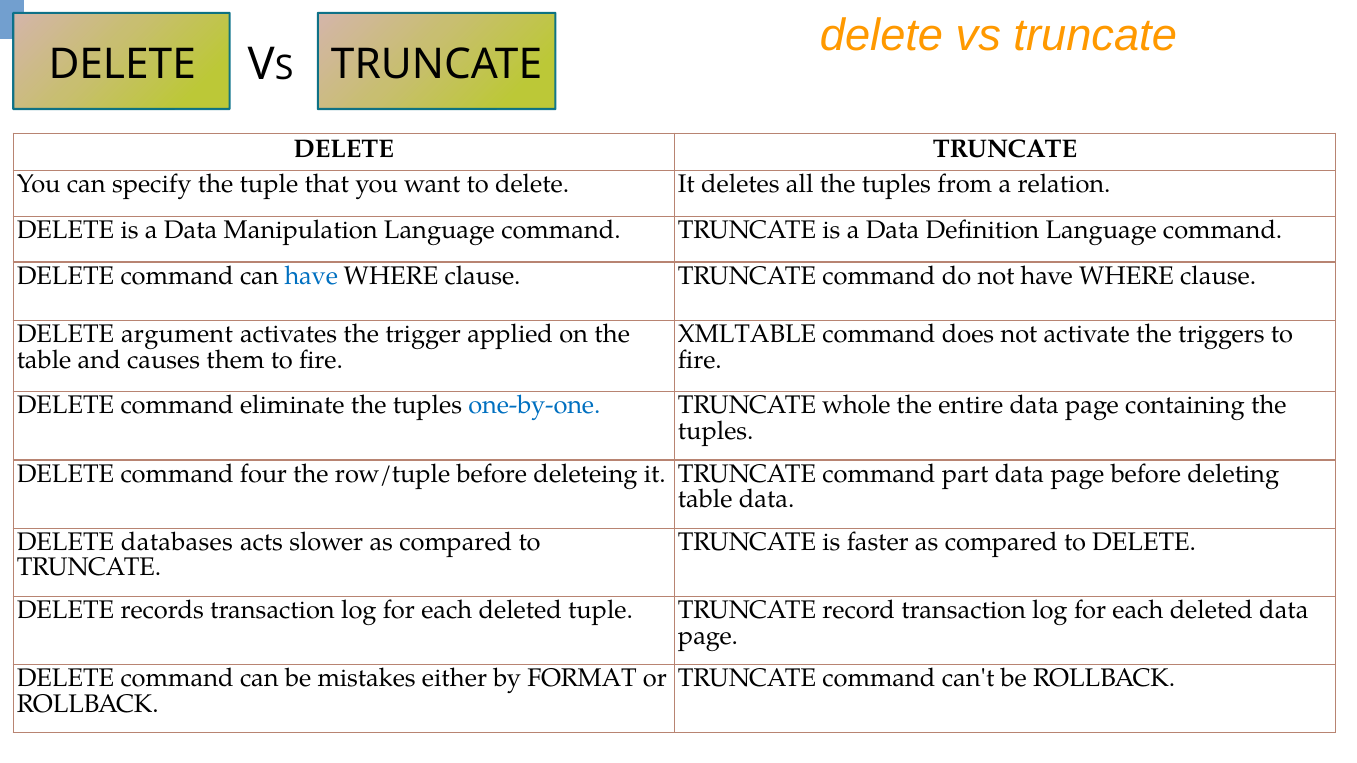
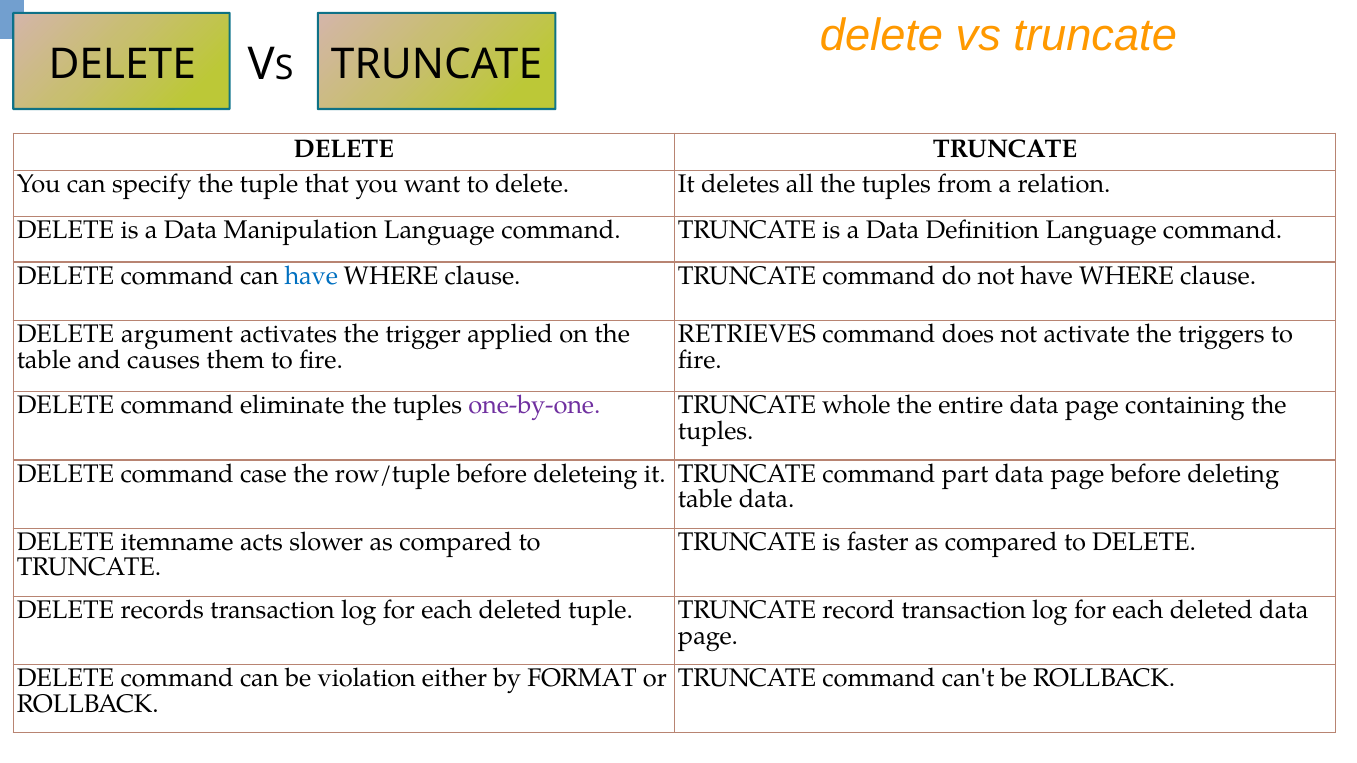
XMLTABLE: XMLTABLE -> RETRIEVES (747, 334)
one-by-one colour: blue -> purple (534, 406)
four: four -> case (263, 474)
databases: databases -> itemname (177, 542)
mistakes: mistakes -> violation (367, 679)
